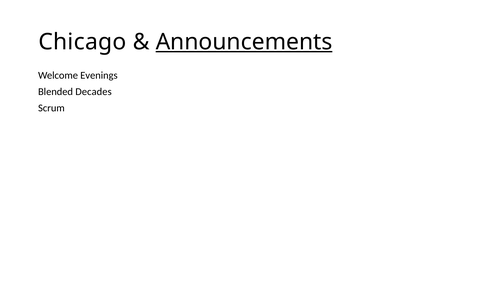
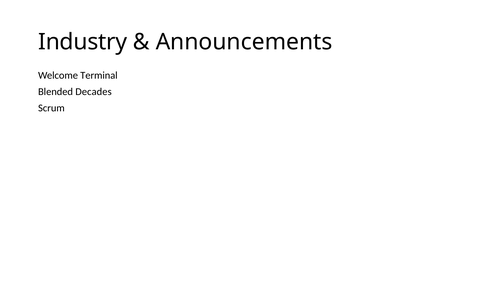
Chicago: Chicago -> Industry (83, 42)
Announcements underline: present -> none (244, 42)
Evenings: Evenings -> Terminal (99, 75)
